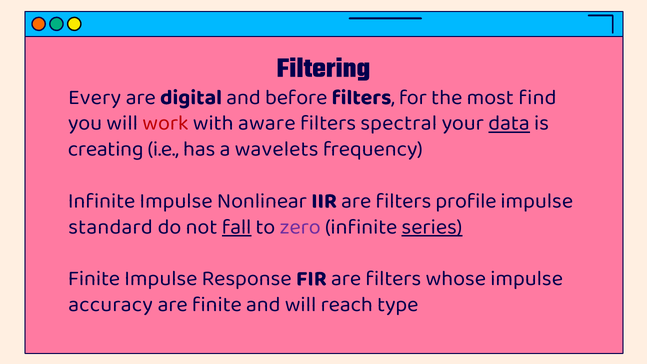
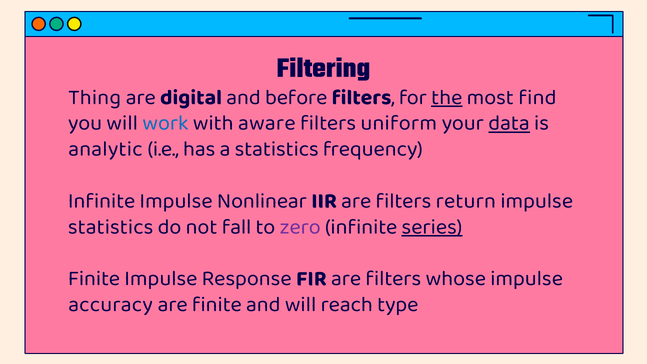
Every: Every -> Thing (95, 97)
the underline: none -> present (447, 97)
work colour: red -> blue (165, 123)
spectral: spectral -> uniform (399, 123)
creating: creating -> analytic (105, 149)
a wavelets: wavelets -> statistics (277, 149)
profile: profile -> return (466, 200)
standard: standard -> statistics (111, 226)
fall underline: present -> none (237, 226)
